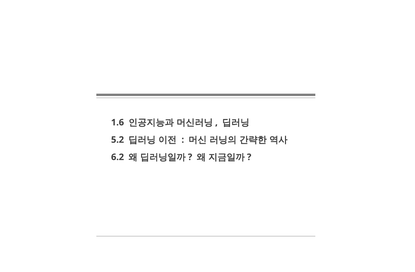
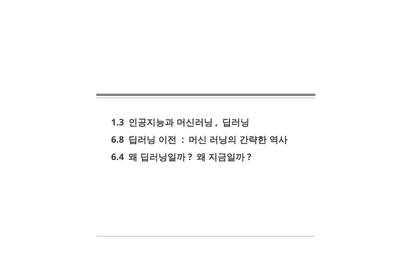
1.6: 1.6 -> 1.3 (118, 123)
5.2: 5.2 -> 6.8 (118, 140)
6.2: 6.2 -> 6.4 (118, 157)
